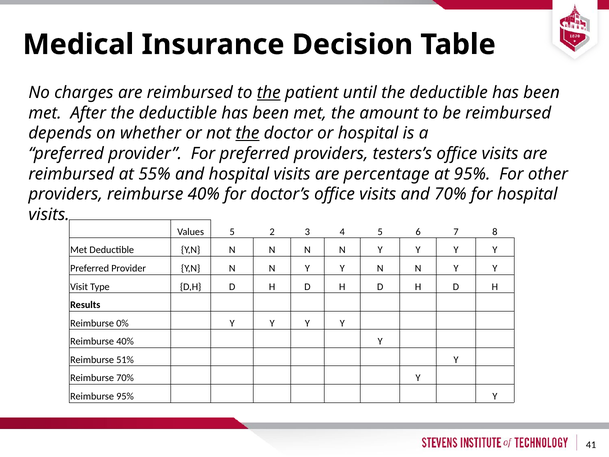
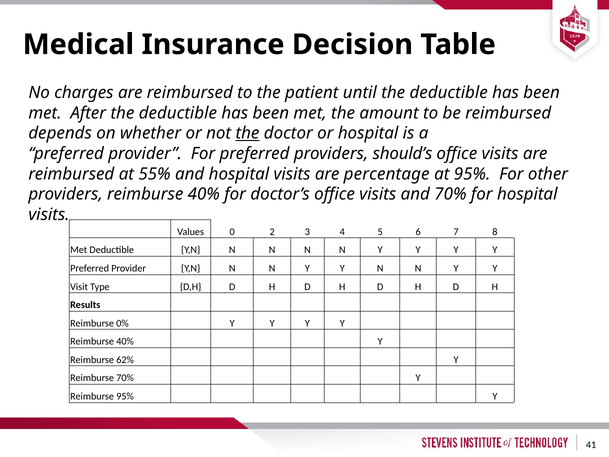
the underline: present -> none (269, 93)
testers’s: testers’s -> should’s (402, 154)
Values 5: 5 -> 0 (232, 232)
51%: 51% -> 62% (125, 360)
